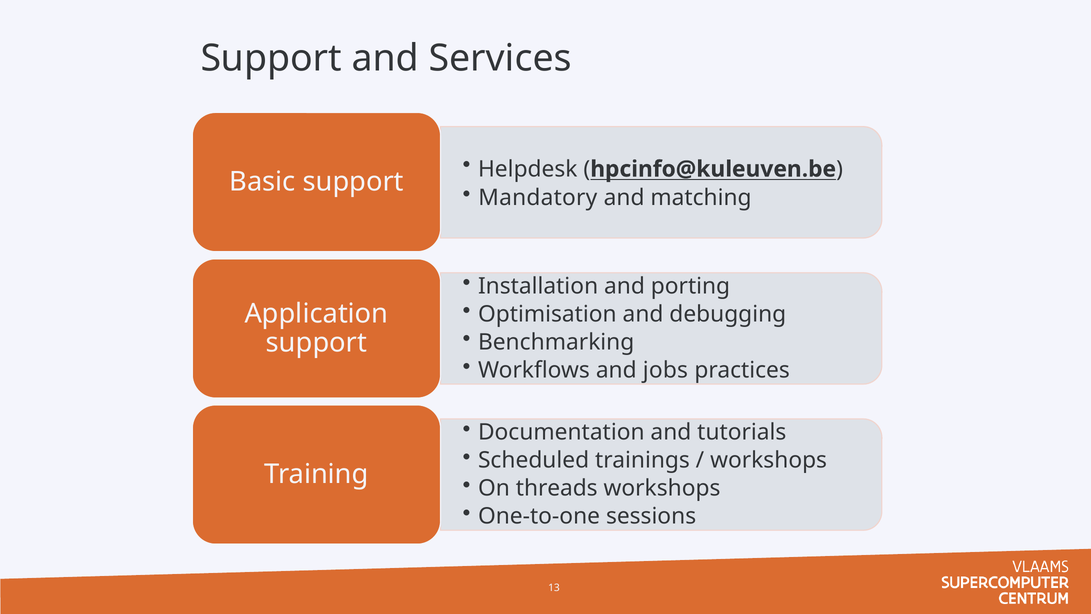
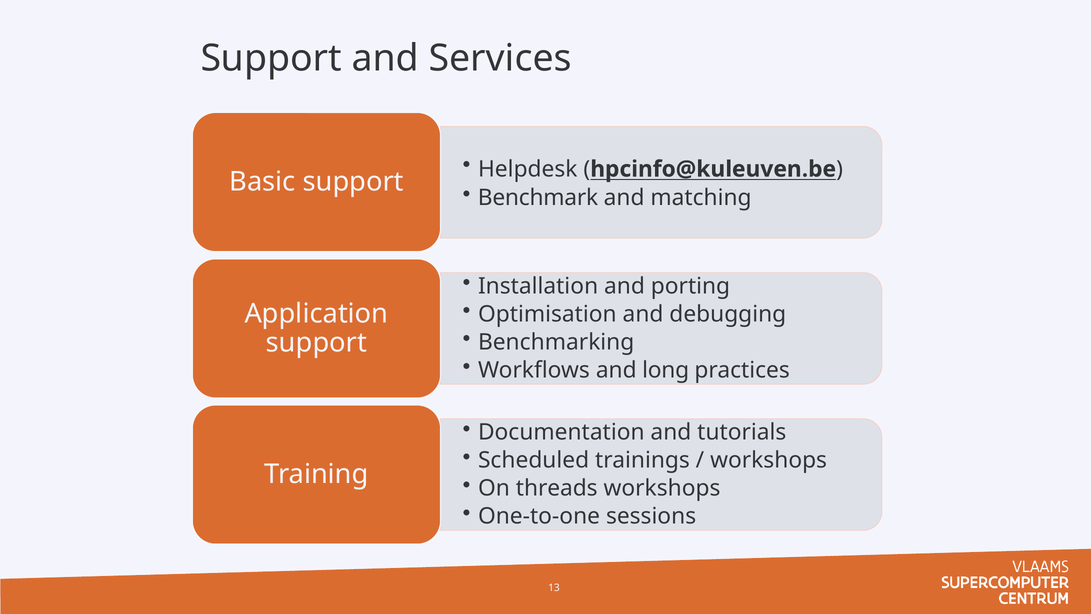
Mandatory: Mandatory -> Benchmark (538, 198)
jobs: jobs -> long (666, 370)
